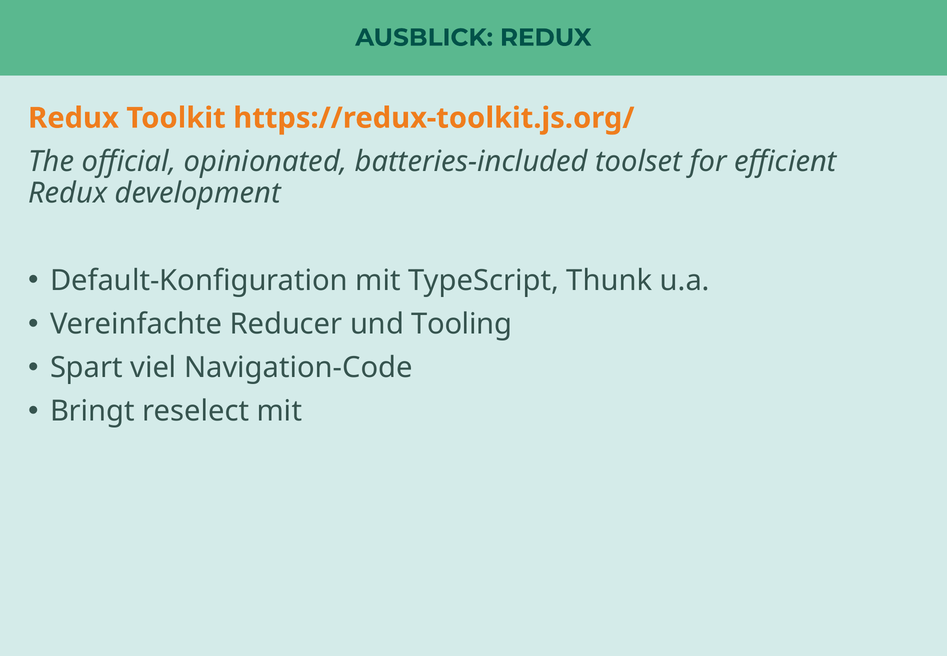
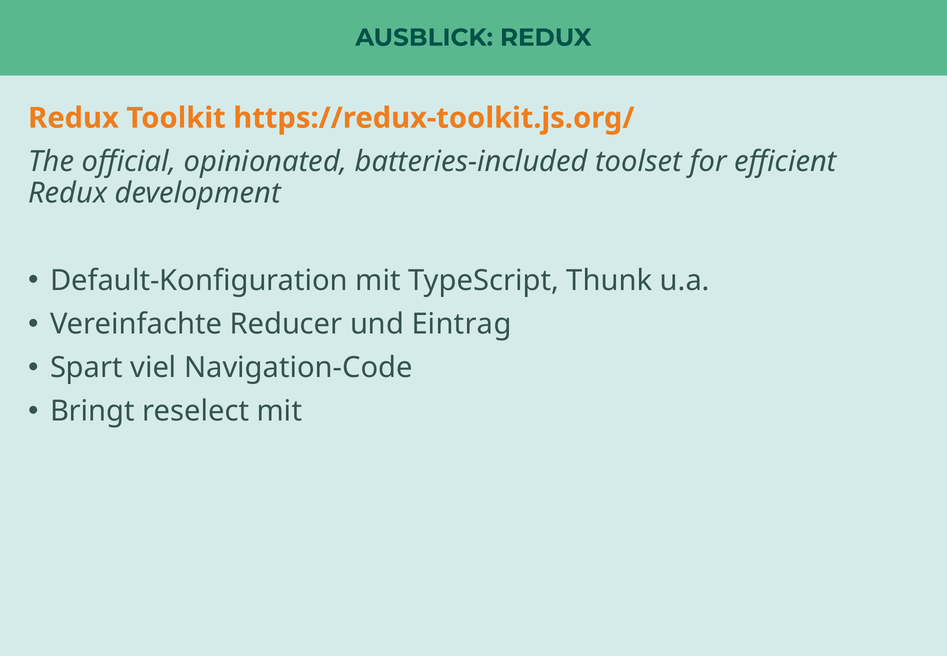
Tooling: Tooling -> Eintrag (461, 324)
